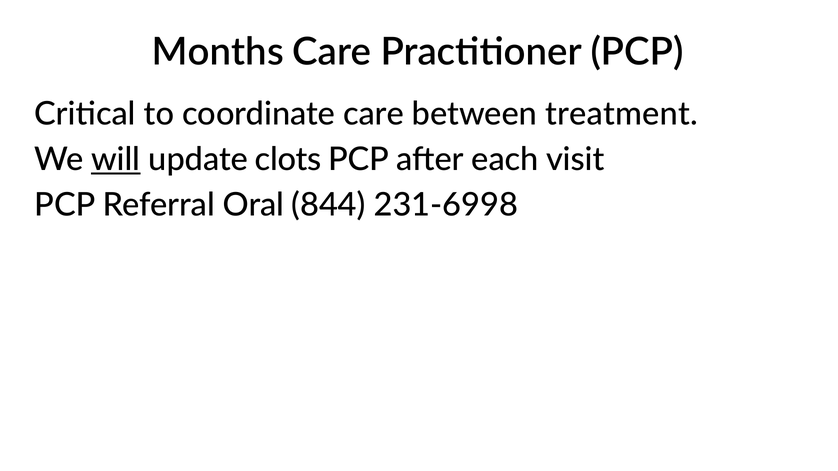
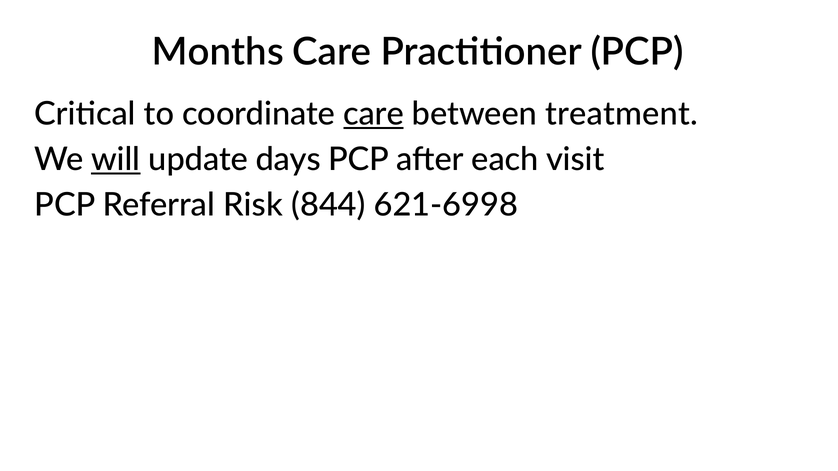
care underline: none -> present (374, 114)
clots: clots -> days (288, 160)
Oral: Oral -> Risk (253, 205)
231-6998: 231-6998 -> 621-6998 (446, 205)
